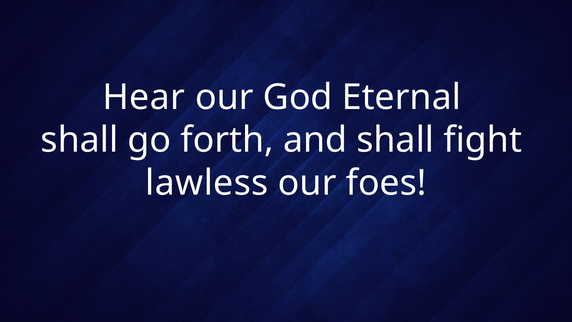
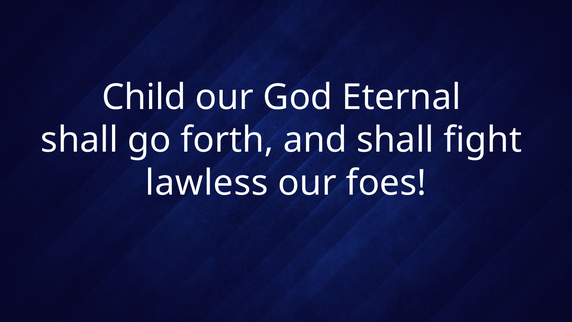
Hear: Hear -> Child (144, 97)
